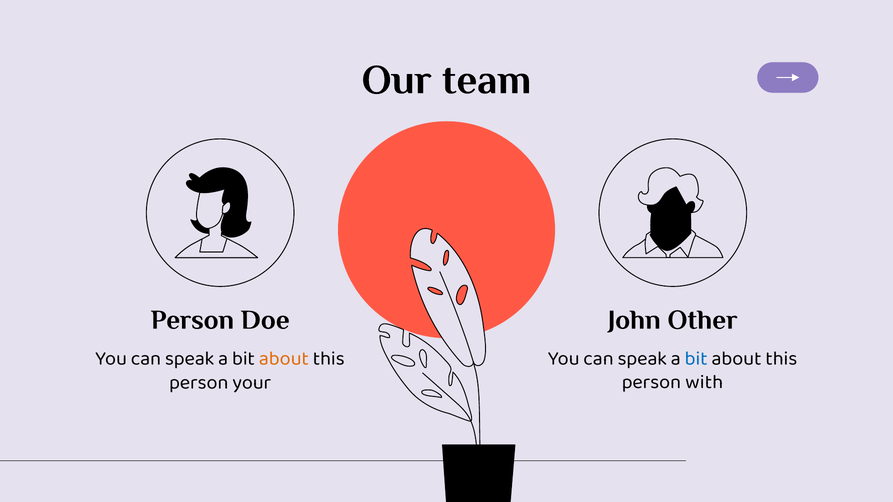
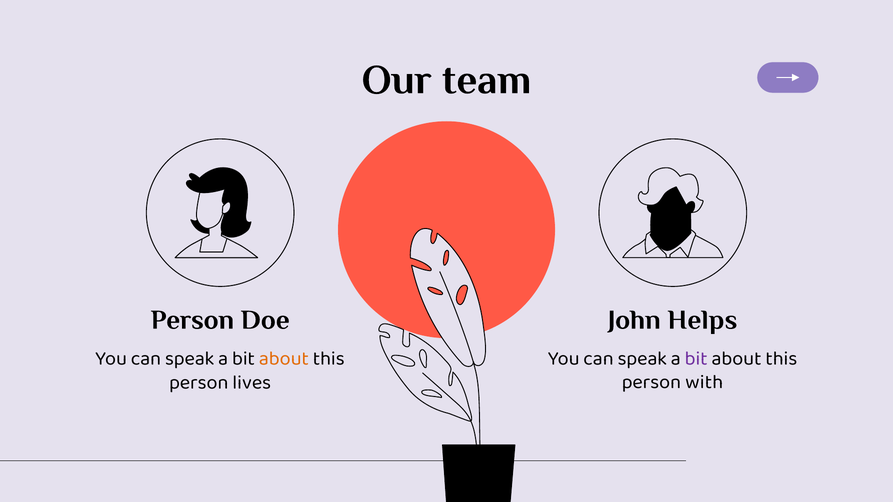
Other: Other -> Helps (702, 320)
bit colour: blue -> purple (696, 358)
your: your -> lives (252, 382)
